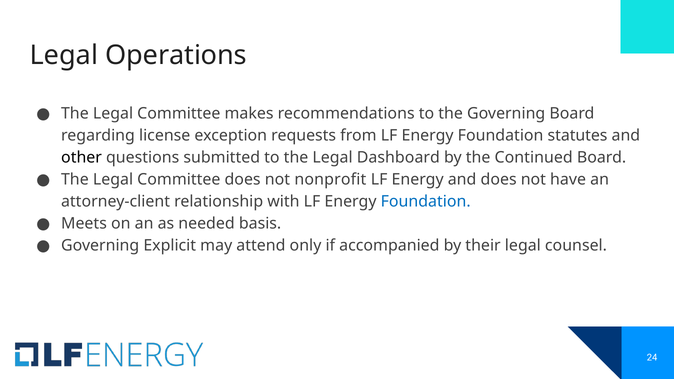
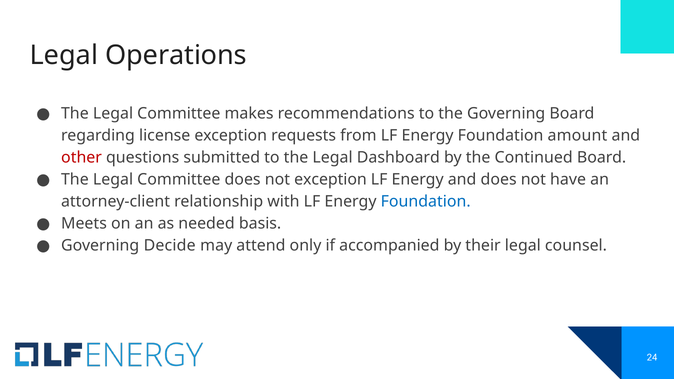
statutes: statutes -> amount (577, 136)
other colour: black -> red (82, 158)
not nonprofit: nonprofit -> exception (330, 180)
Explicit: Explicit -> Decide (170, 246)
